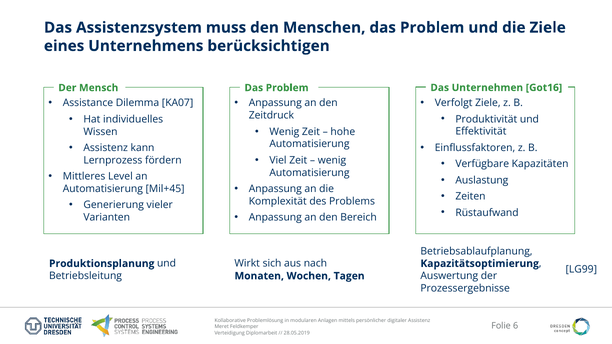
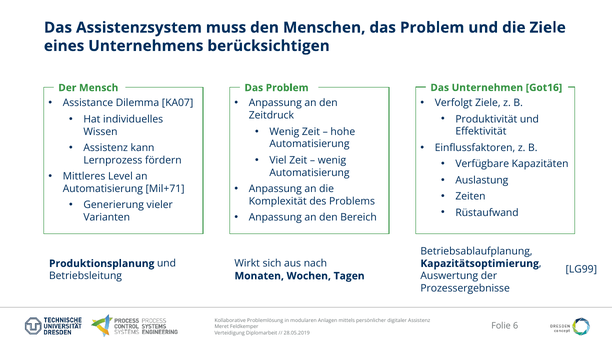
Mil+45: Mil+45 -> Mil+71 (165, 189)
